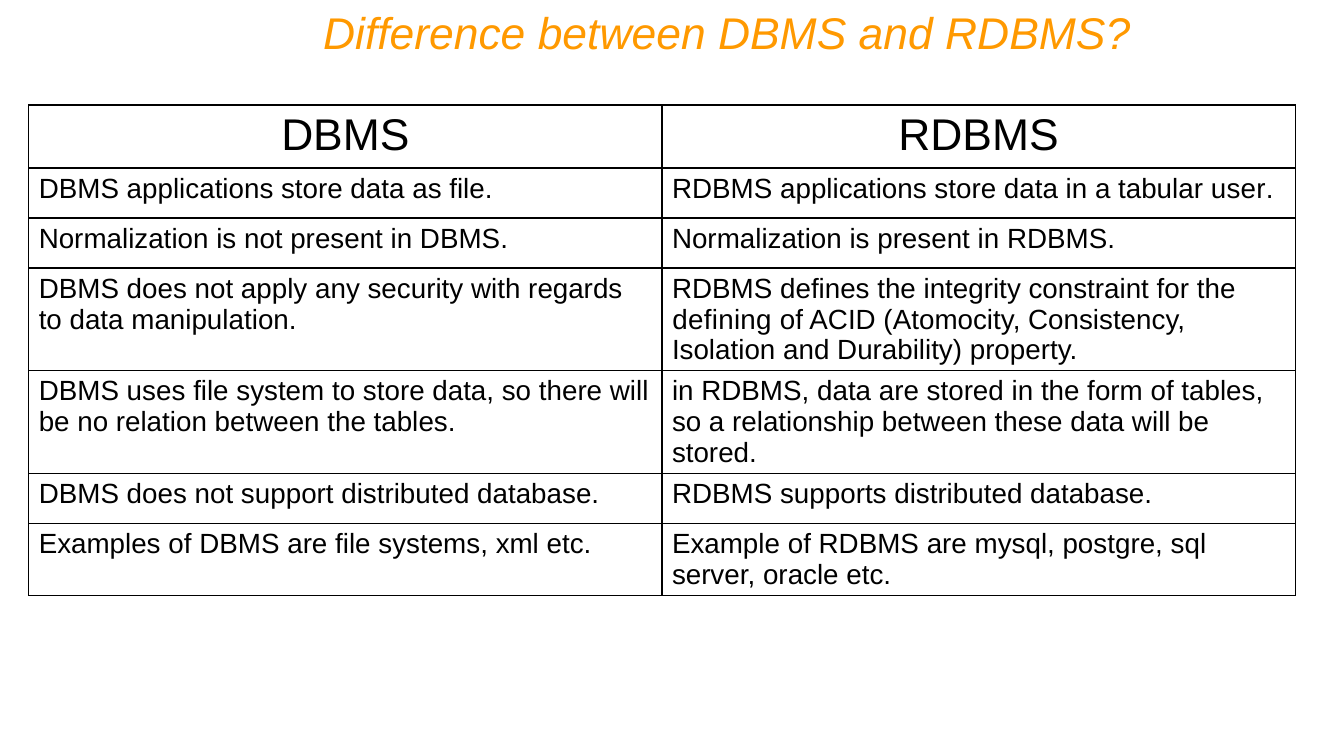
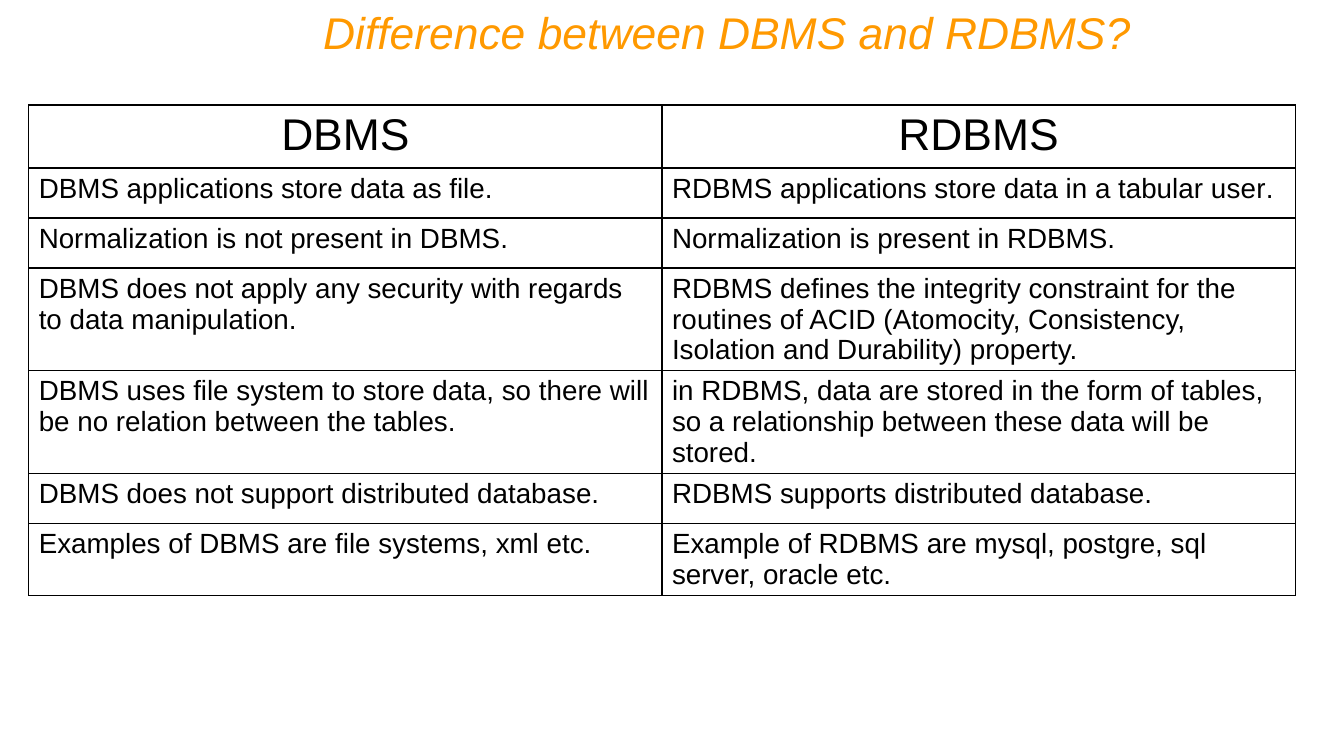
defining: defining -> routines (722, 320)
